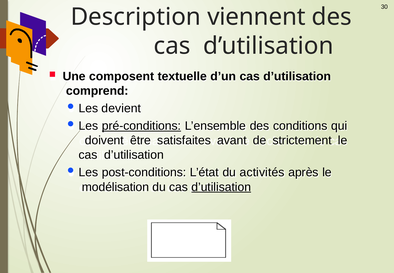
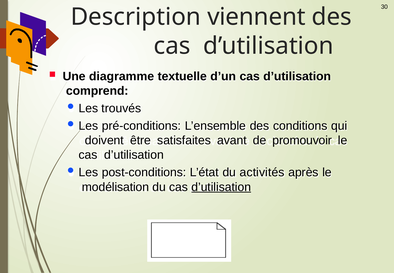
composent: composent -> diagramme (122, 76)
devient: devient -> trouvés (121, 108)
pré-conditions underline: present -> none (142, 126)
strictement: strictement -> promouvoir (302, 140)
